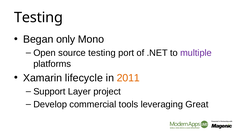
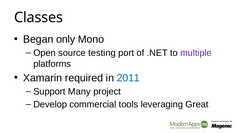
Testing: Testing -> Classes (38, 17)
lifecycle: lifecycle -> required (84, 78)
2011 colour: orange -> blue (128, 78)
Layer: Layer -> Many (79, 91)
